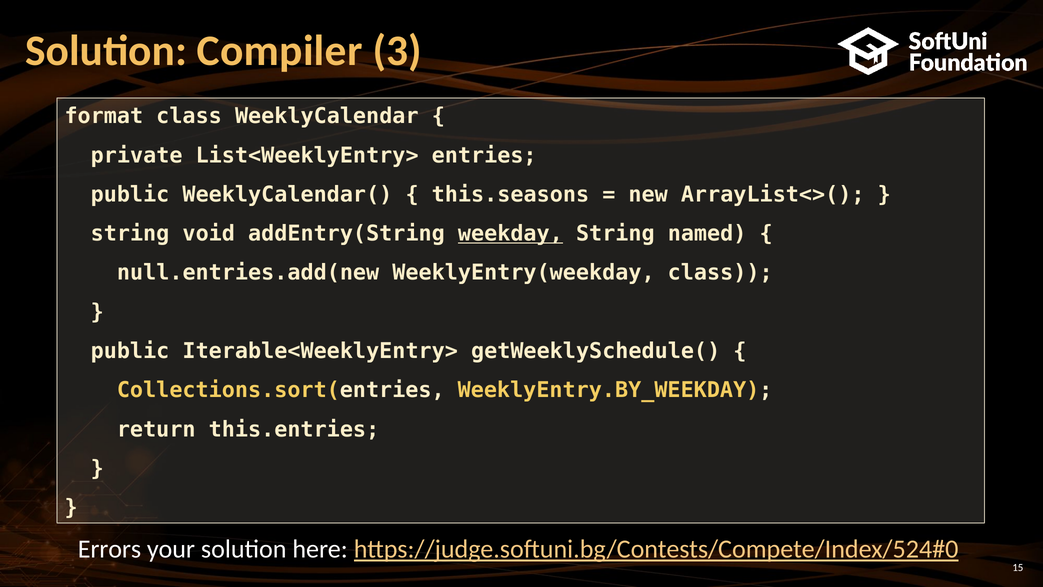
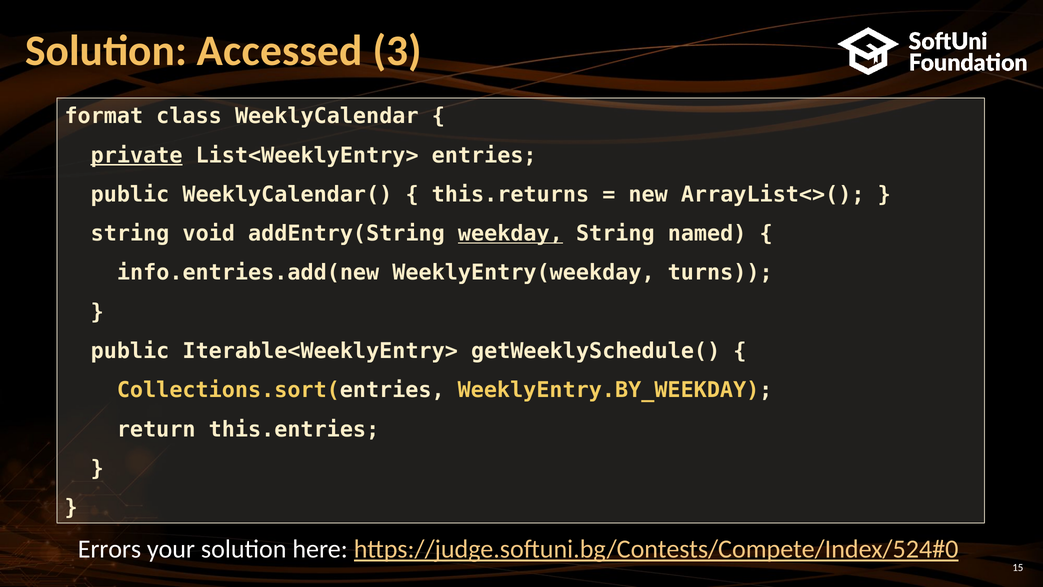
Compiler: Compiler -> Accessed (280, 51)
private underline: none -> present (137, 155)
this.seasons: this.seasons -> this.returns (510, 194)
null.entries.add(new: null.entries.add(new -> info.entries.add(new (248, 273)
WeeklyEntry(weekday class: class -> turns (720, 273)
